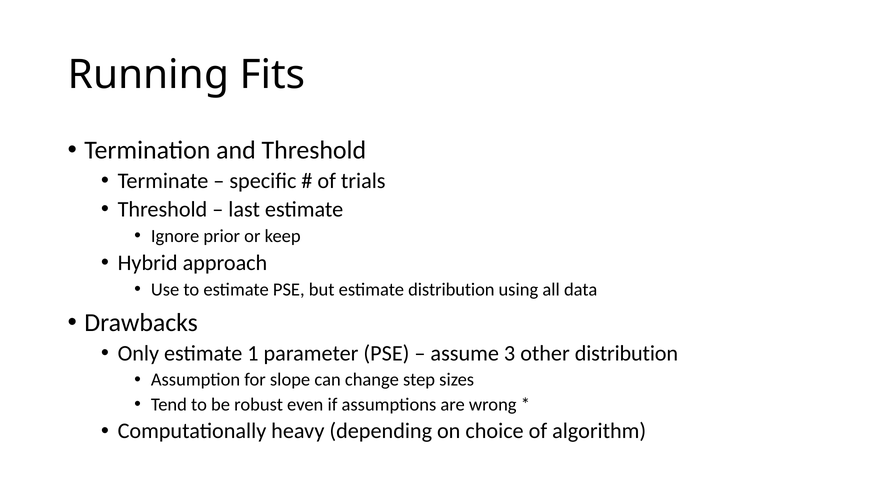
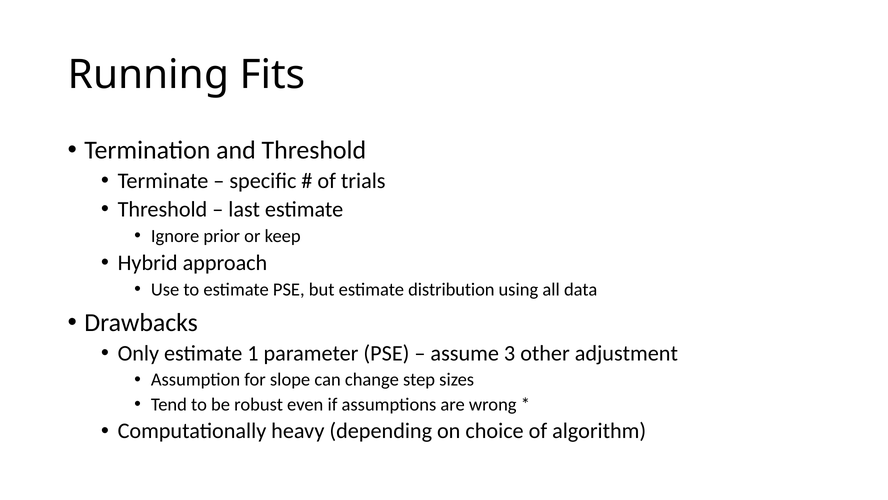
other distribution: distribution -> adjustment (626, 353)
